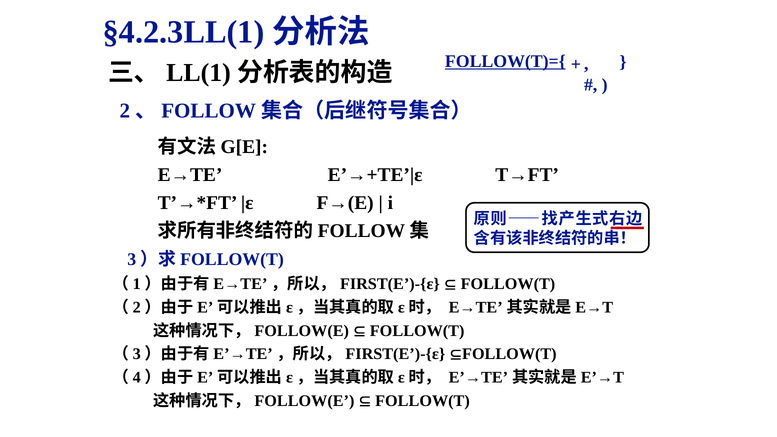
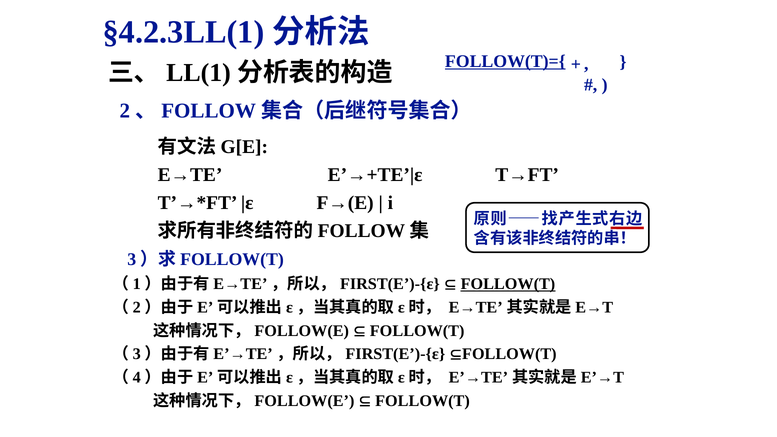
FOLLOW(T underline: none -> present (508, 284)
